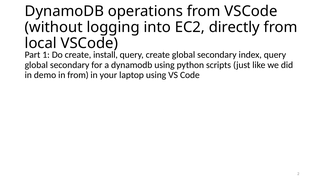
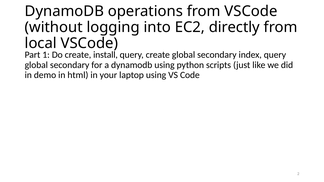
in from: from -> html (78, 75)
